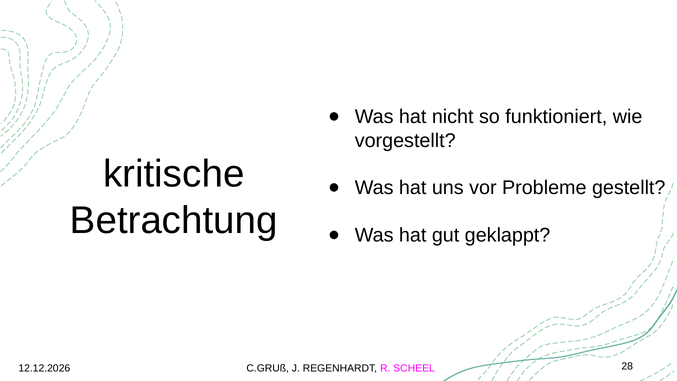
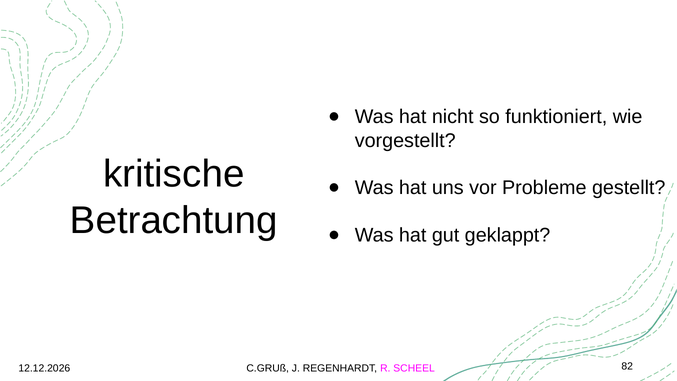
28: 28 -> 82 (627, 366)
